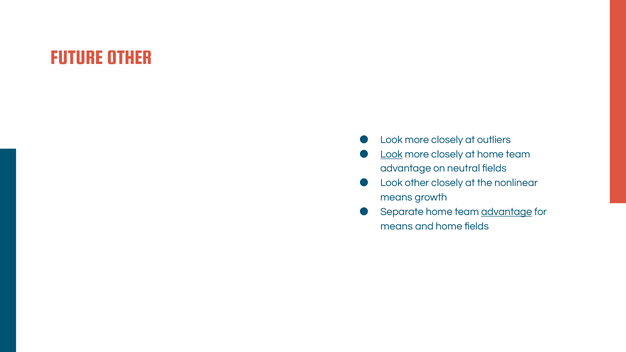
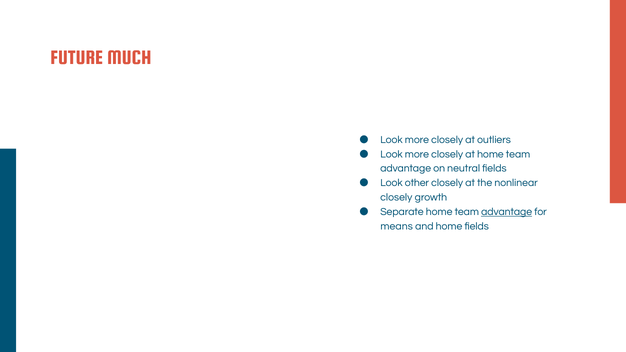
FUTURE OTHER: OTHER -> MUCH (129, 57)
Look underline: present -> none (391, 154)
means: means -> closely (396, 197)
